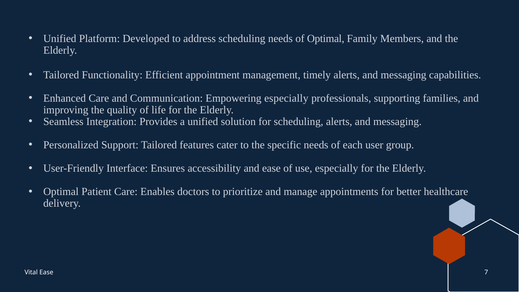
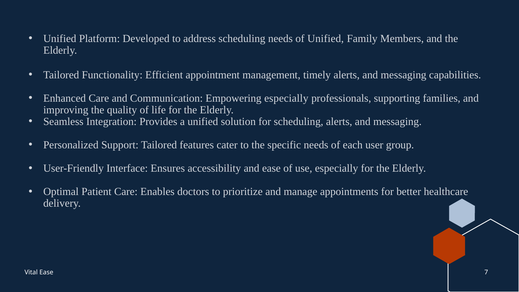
of Optimal: Optimal -> Unified (326, 38)
